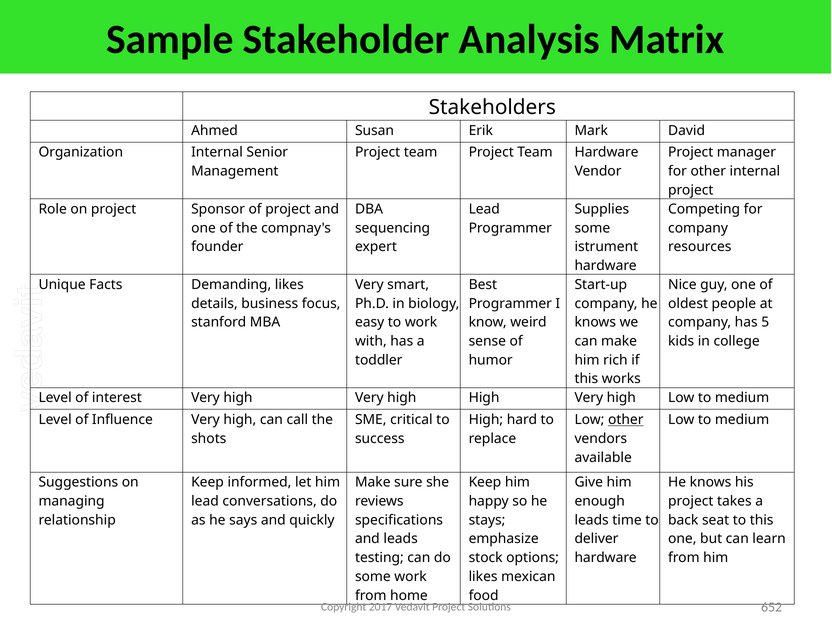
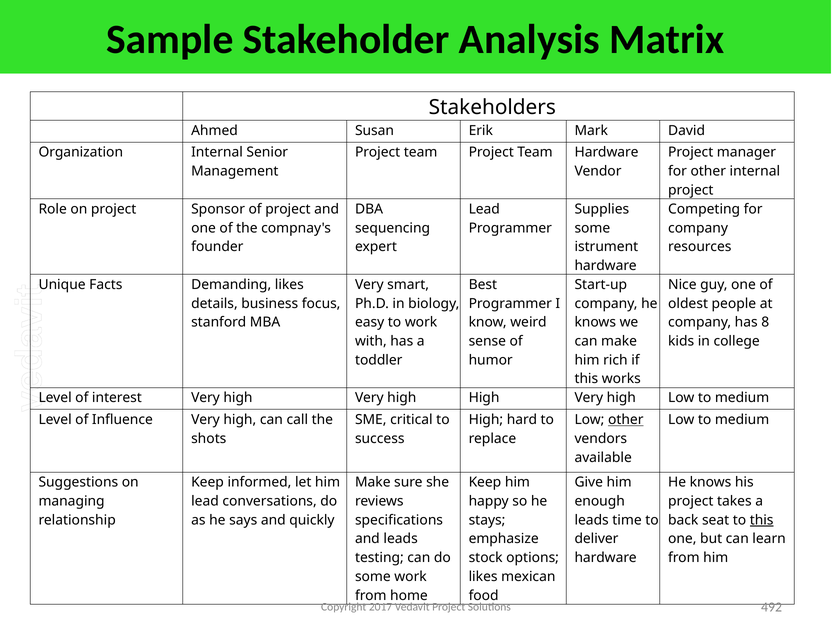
5: 5 -> 8 (765, 322)
this underline: none -> present (762, 520)
652: 652 -> 492 (772, 607)
